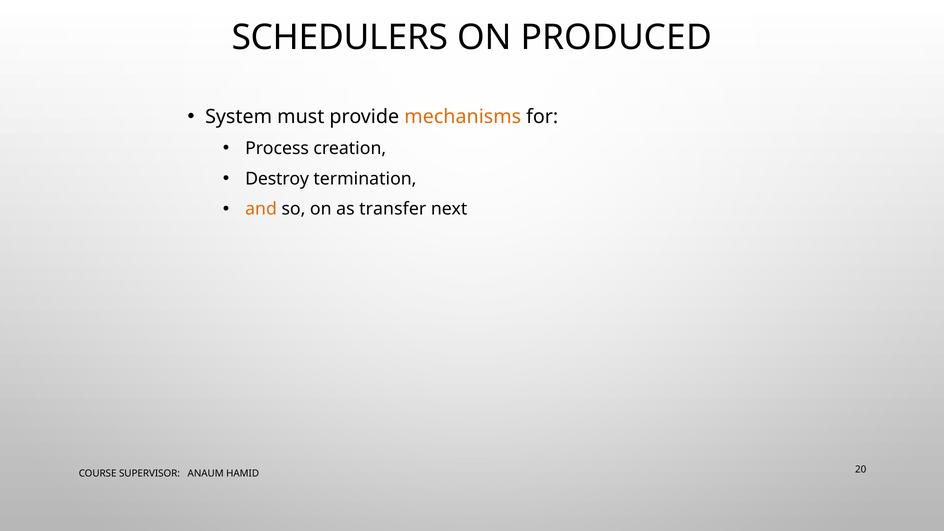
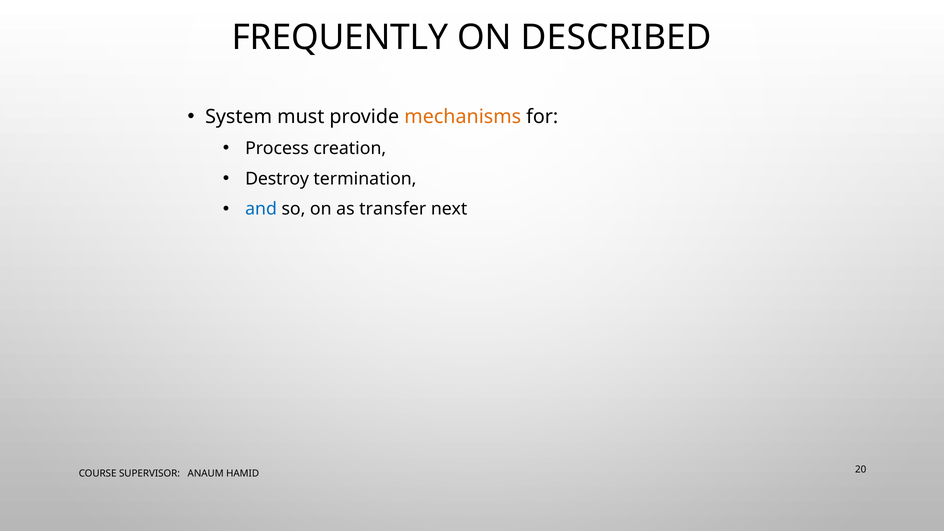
SCHEDULERS: SCHEDULERS -> FREQUENTLY (340, 38)
PRODUCED: PRODUCED -> DESCRIBED (616, 38)
and colour: orange -> blue (261, 209)
